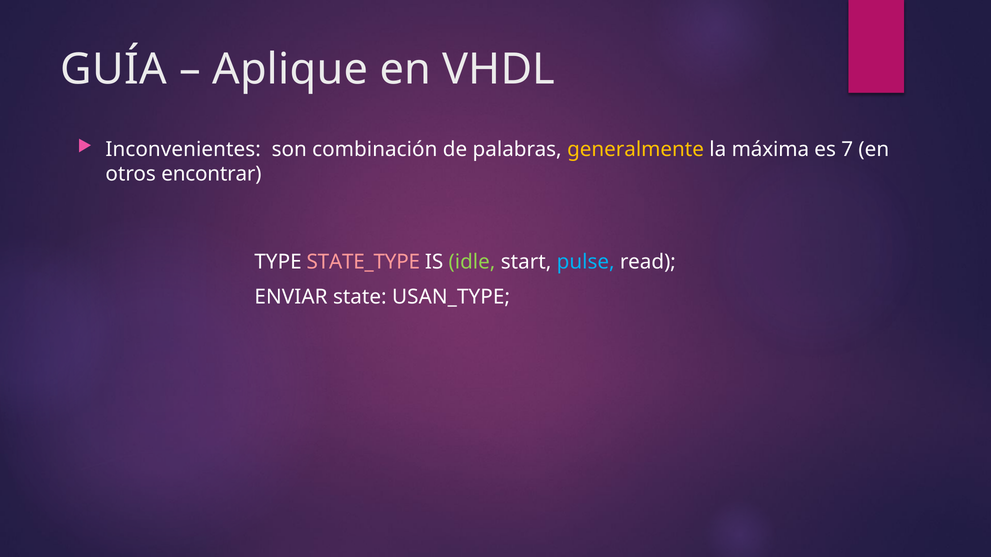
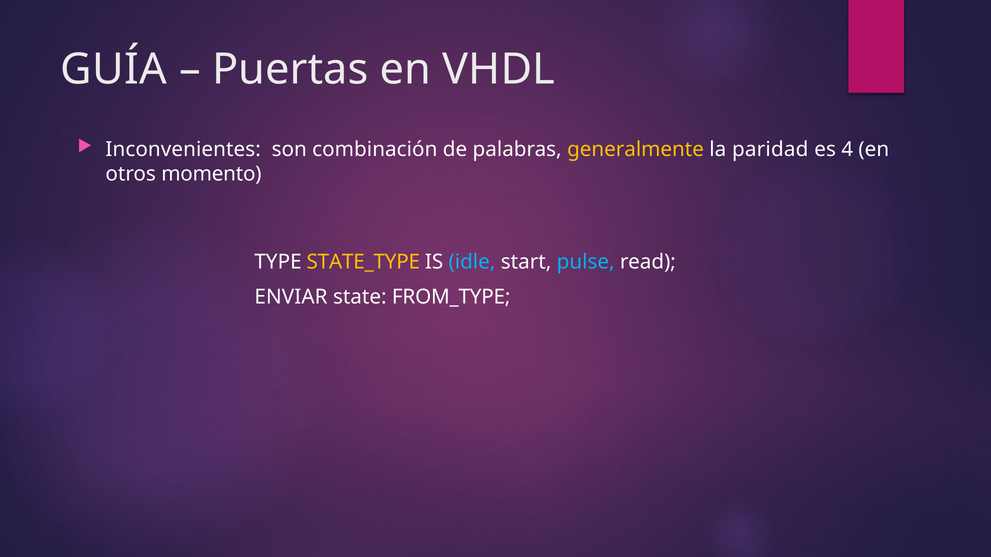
Aplique: Aplique -> Puertas (290, 70)
máxima: máxima -> paridad (770, 149)
7: 7 -> 4 (847, 149)
encontrar: encontrar -> momento (211, 174)
STATE_TYPE colour: pink -> yellow (363, 262)
idle colour: light green -> light blue (472, 262)
USAN_TYPE: USAN_TYPE -> FROM_TYPE (451, 297)
